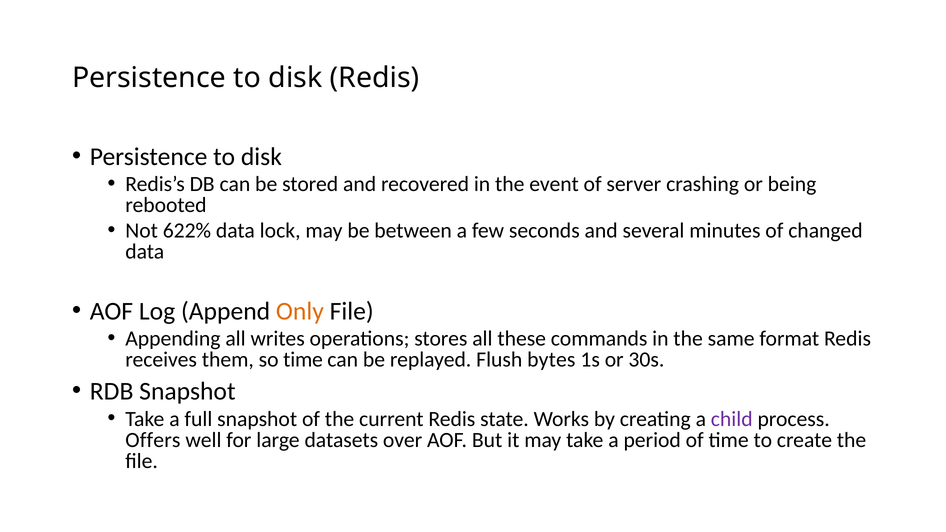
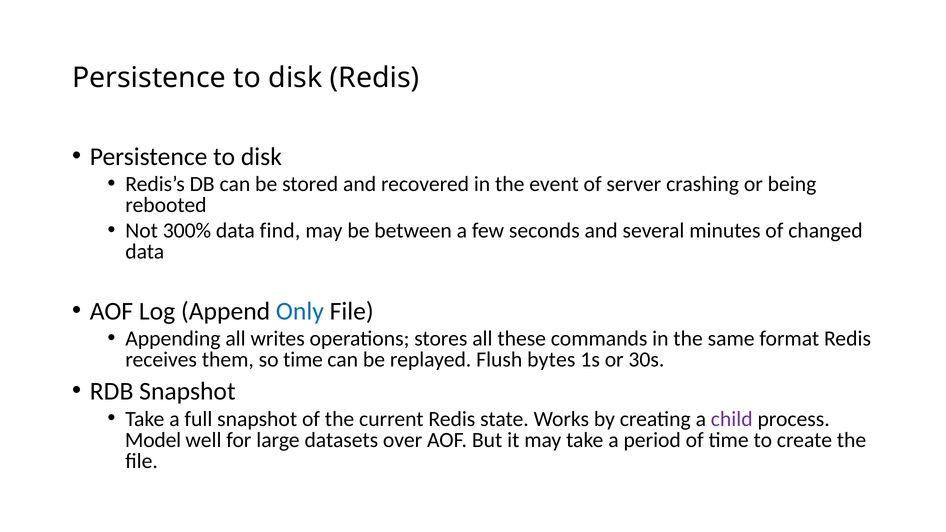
622%: 622% -> 300% (187, 231)
lock: lock -> find (280, 231)
Only colour: orange -> blue (300, 311)
Offers: Offers -> Model (153, 440)
